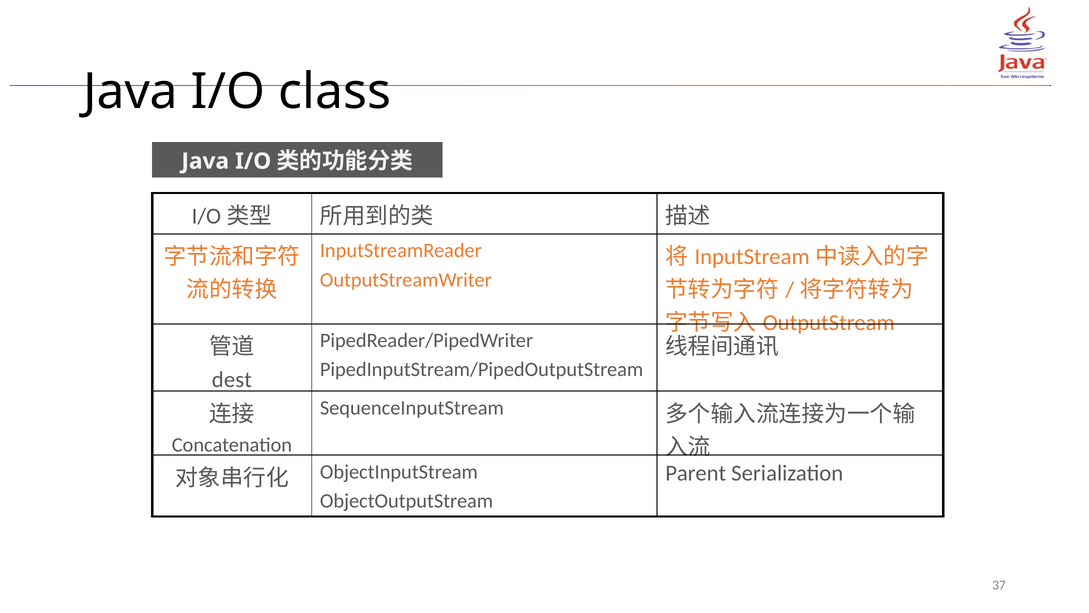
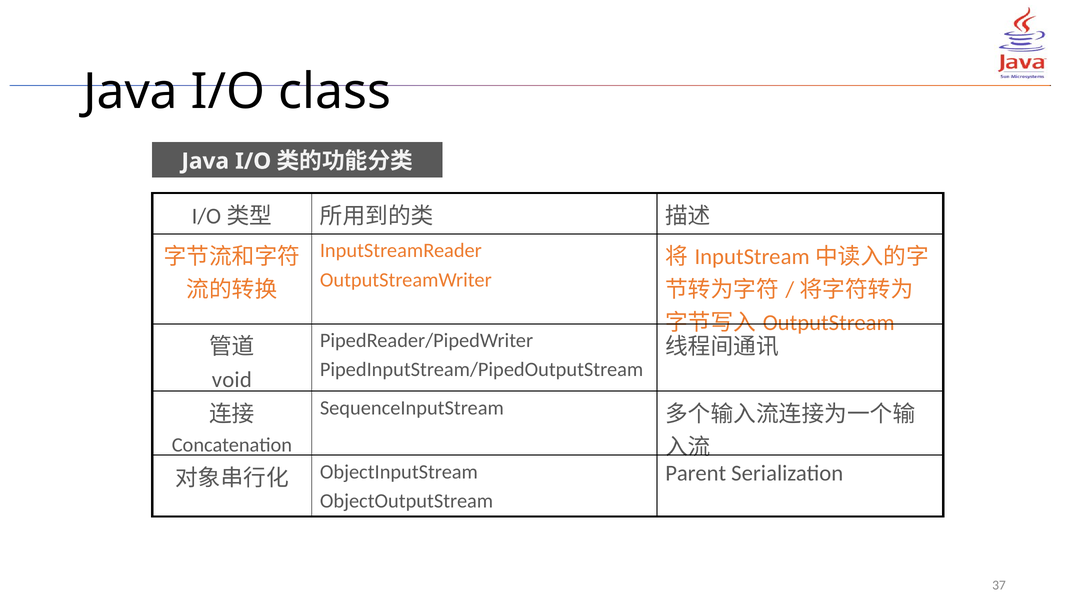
dest: dest -> void (232, 379)
